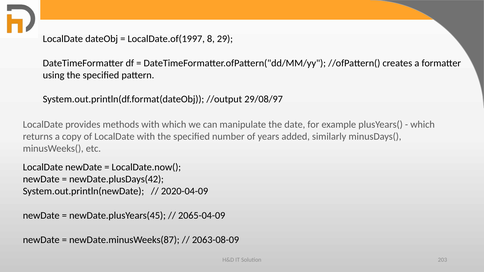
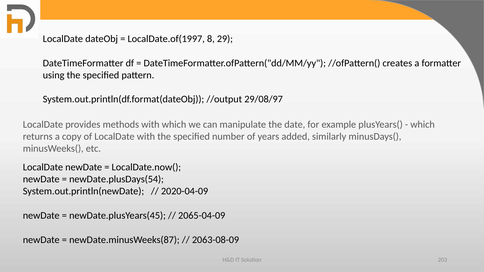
newDate.plusDays(42: newDate.plusDays(42 -> newDate.plusDays(54 (116, 179)
